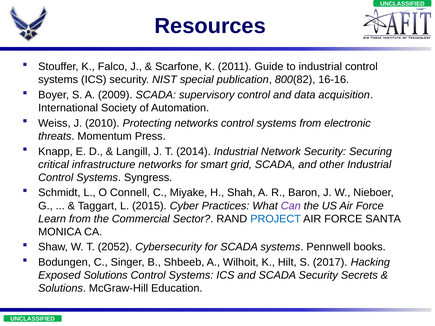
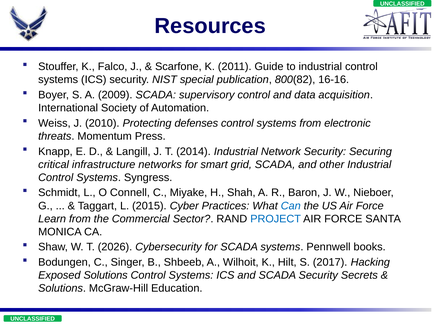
Protecting networks: networks -> defenses (196, 123)
Can colour: purple -> blue (291, 206)
2052: 2052 -> 2026 (115, 247)
